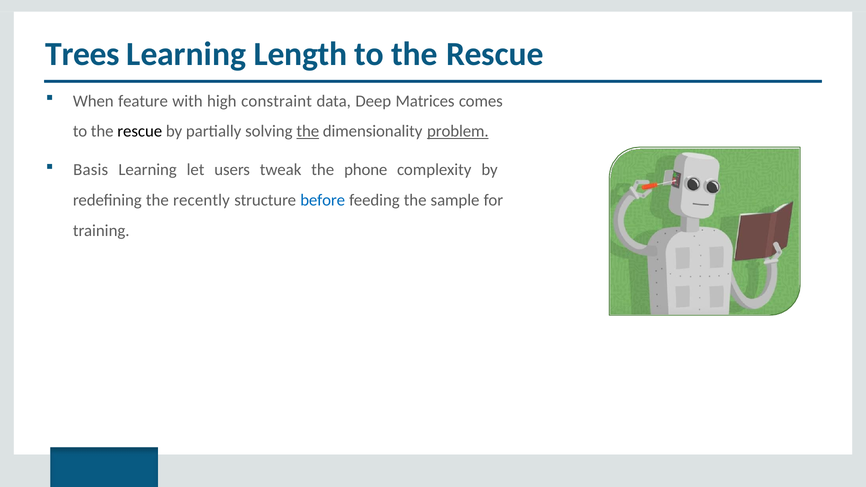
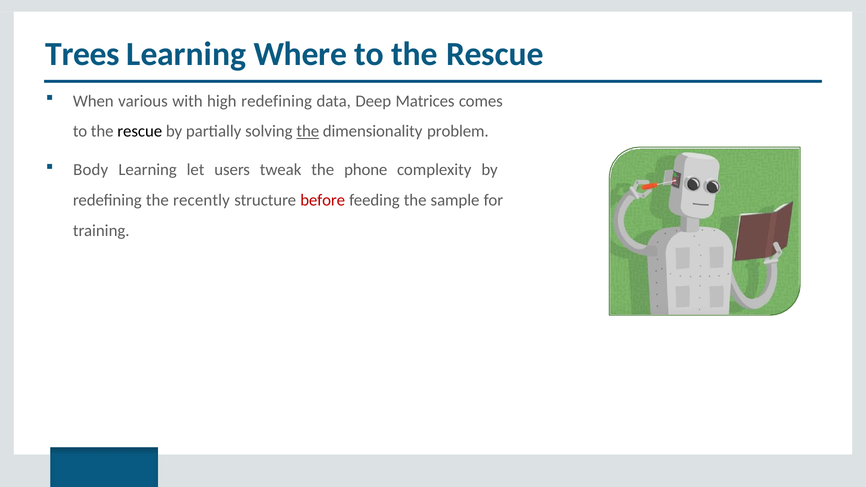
Length: Length -> Where (300, 54)
feature: feature -> various (143, 101)
high constraint: constraint -> redefining (277, 101)
problem underline: present -> none (458, 131)
Basis: Basis -> Body (91, 170)
before colour: blue -> red (323, 200)
